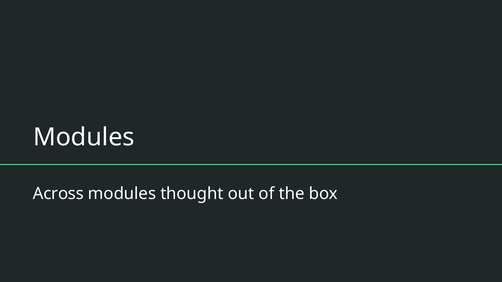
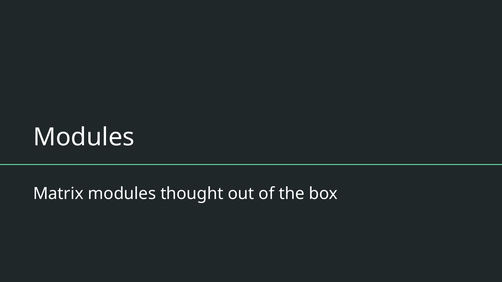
Across: Across -> Matrix (58, 194)
